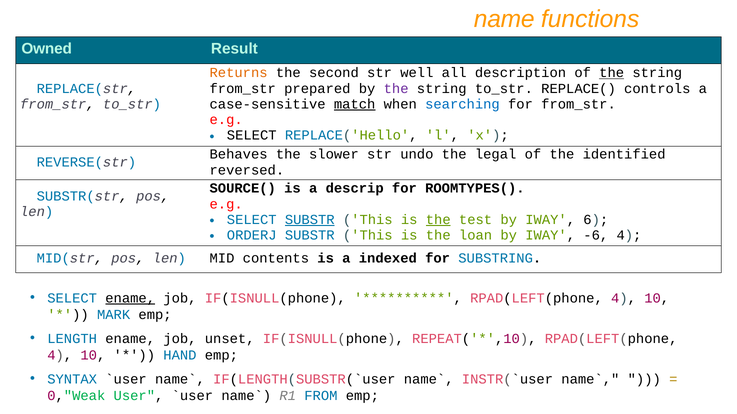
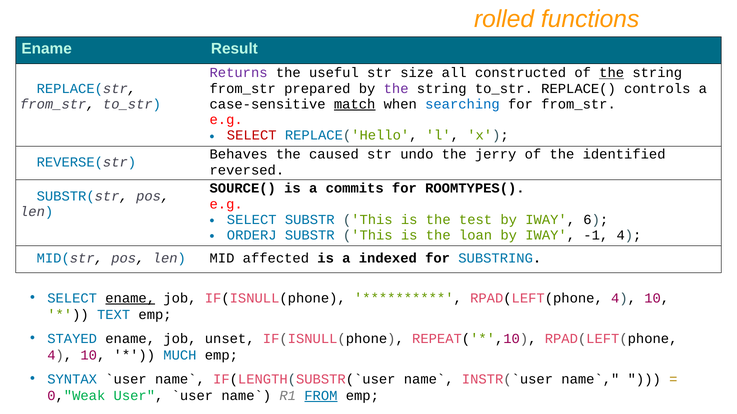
name: name -> rolled (504, 19)
Owned: Owned -> Ename (47, 49)
Returns colour: orange -> purple (239, 73)
second: second -> useful (334, 73)
well: well -> size (417, 73)
description: description -> constructed (520, 73)
SELECT colour: black -> red (252, 136)
slower: slower -> caused (334, 155)
legal: legal -> jerry (496, 155)
descrip: descrip -> commits (355, 189)
SUBSTR underline: present -> none (310, 220)
the underline: present -> none (438, 220)
-6: -6 -> -1 (596, 236)
contents: contents -> affected (276, 259)
MARK: MARK -> TEXT (114, 315)
LENGTH: LENGTH -> STAYED (72, 339)
HAND: HAND -> MUCH (180, 356)
FROM underline: none -> present (321, 396)
